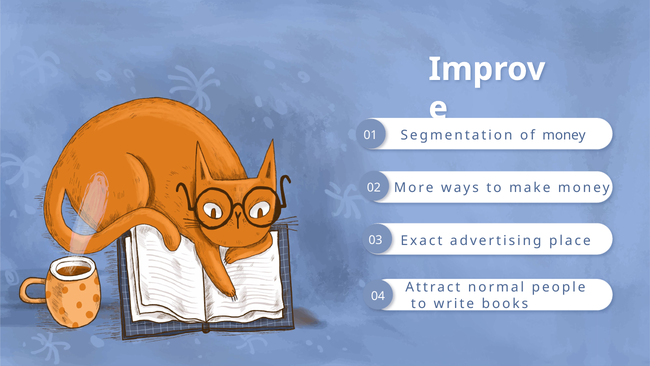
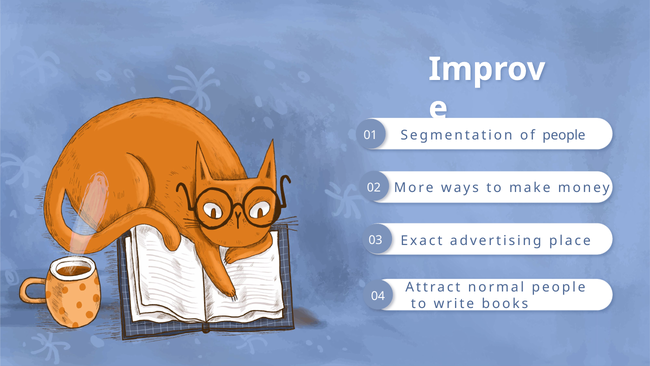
of money: money -> people (564, 135)
